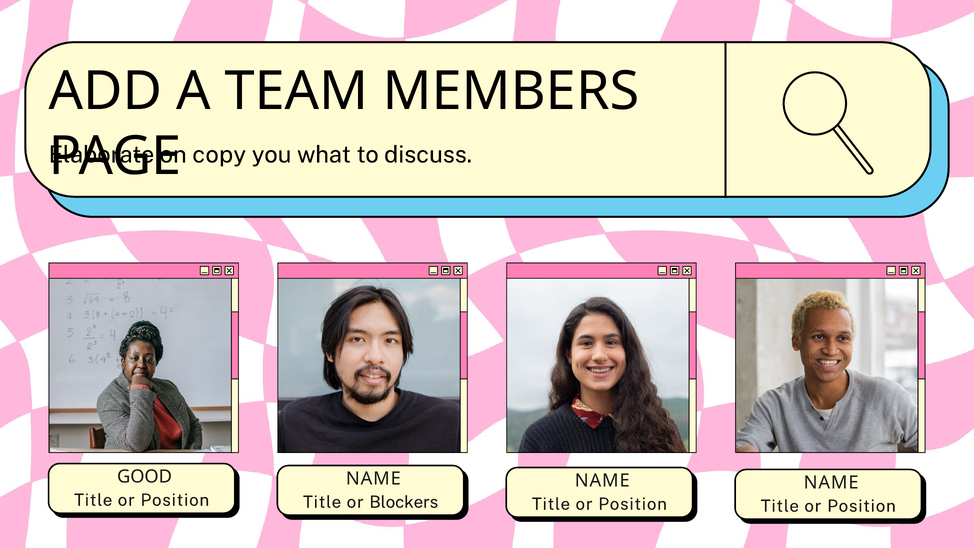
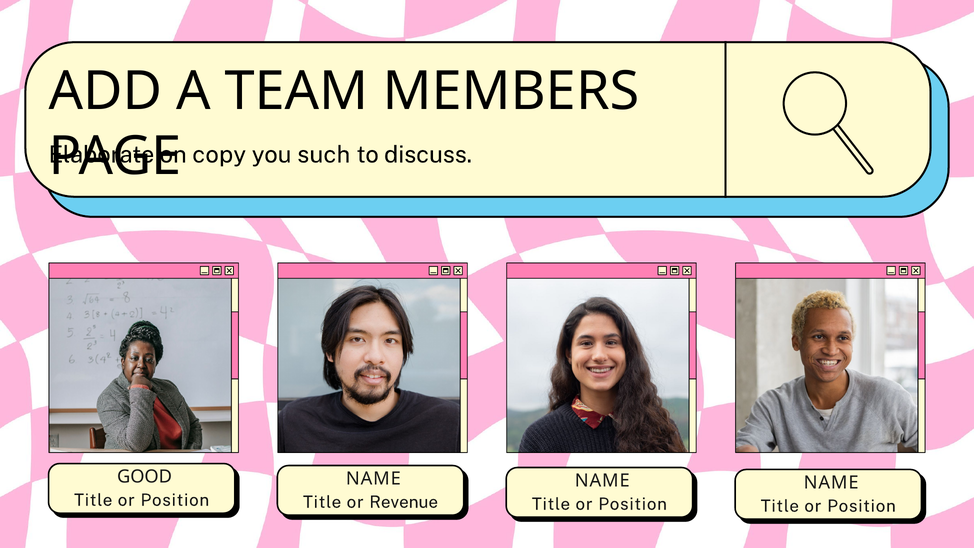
what: what -> such (324, 155)
Blockers: Blockers -> Revenue (404, 502)
